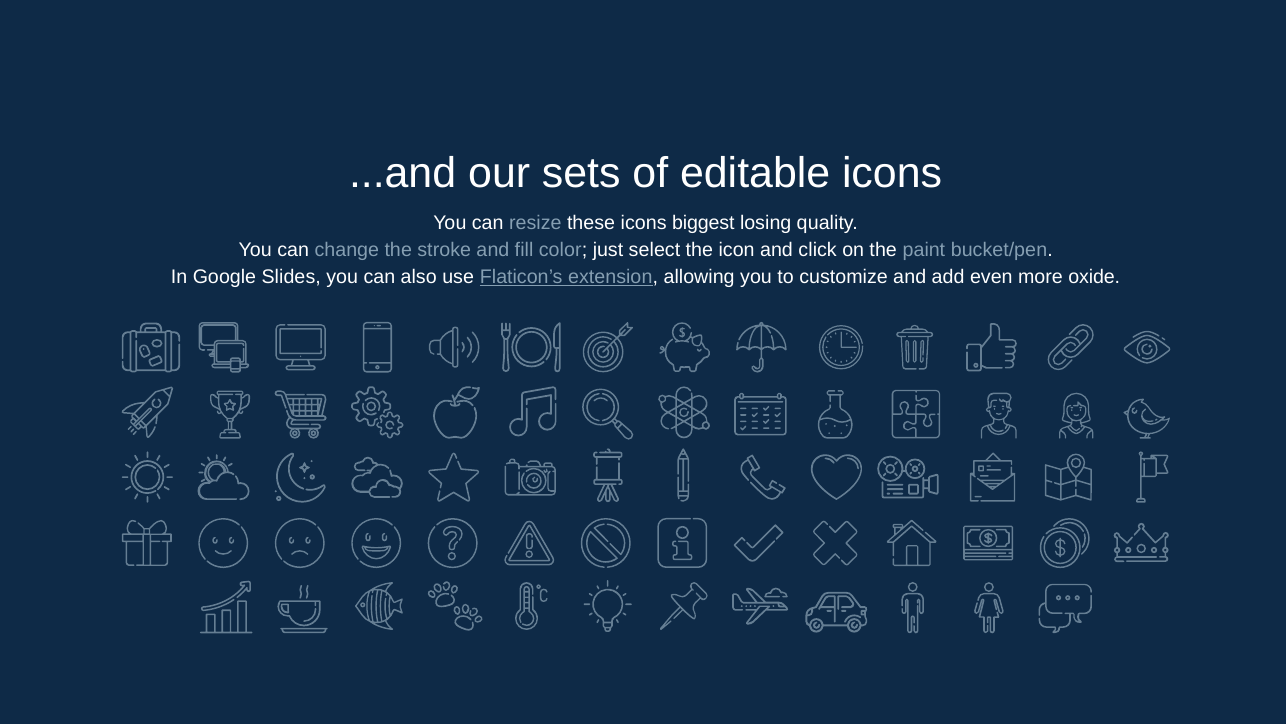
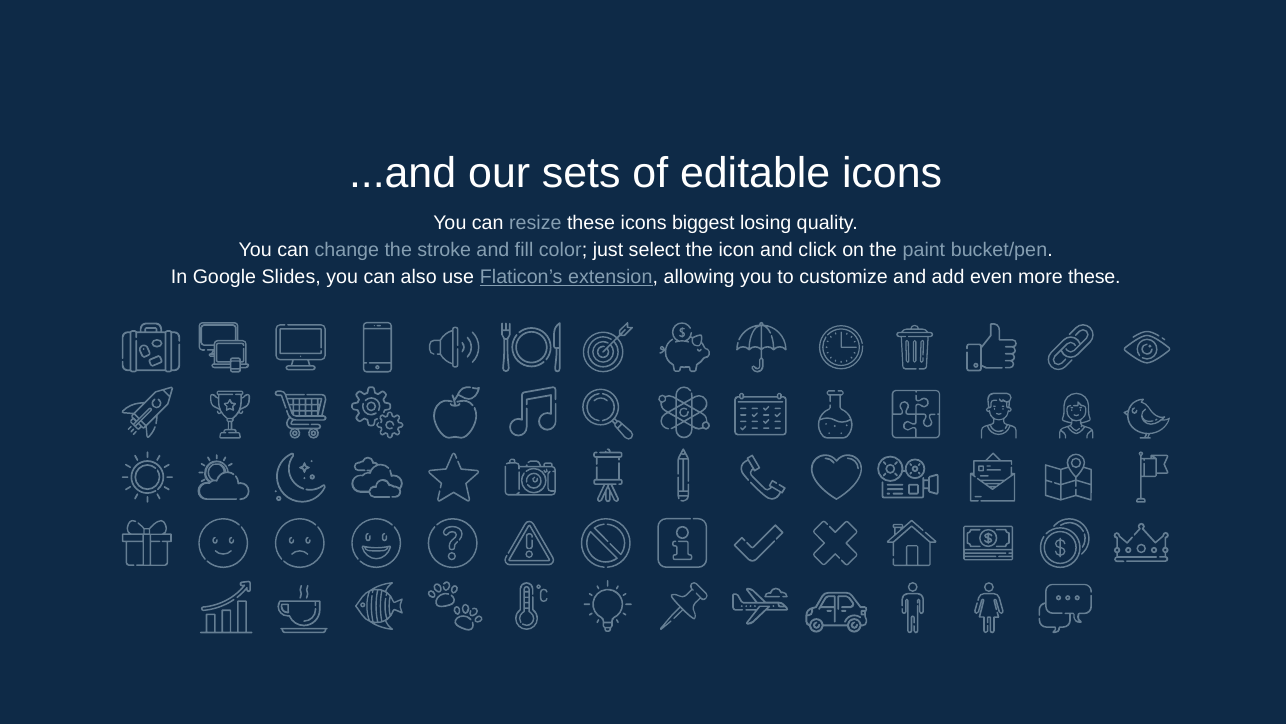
more oxide: oxide -> these (1094, 277)
